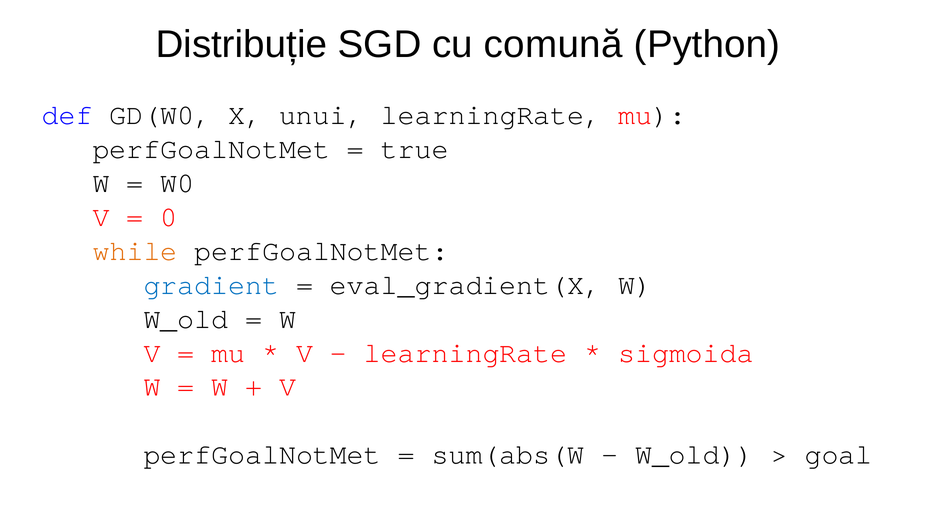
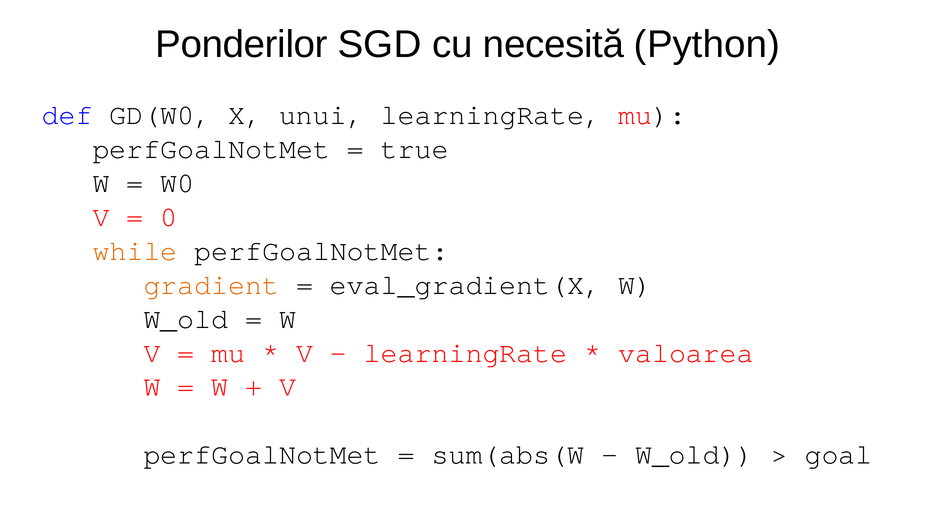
Distribuție: Distribuție -> Ponderilor (241, 44)
comună: comună -> necesită (553, 44)
gradient colour: blue -> orange (211, 285)
sigmoida: sigmoida -> valoarea (686, 353)
